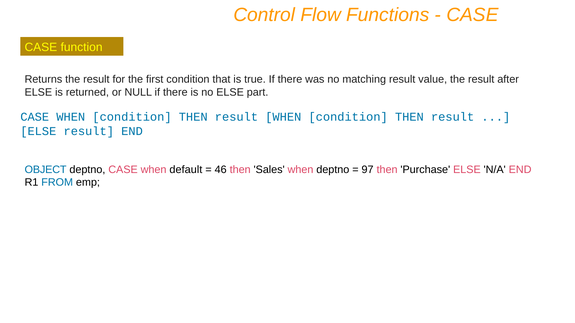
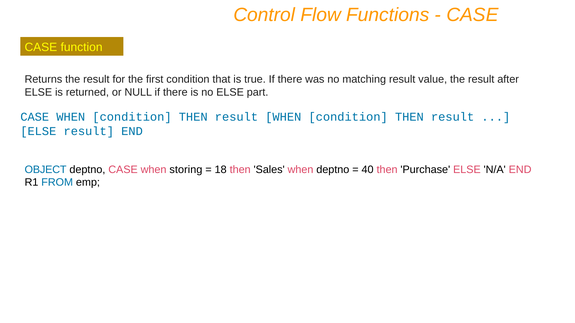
default: default -> storing (186, 170)
46: 46 -> 18 (221, 170)
97: 97 -> 40 (368, 170)
